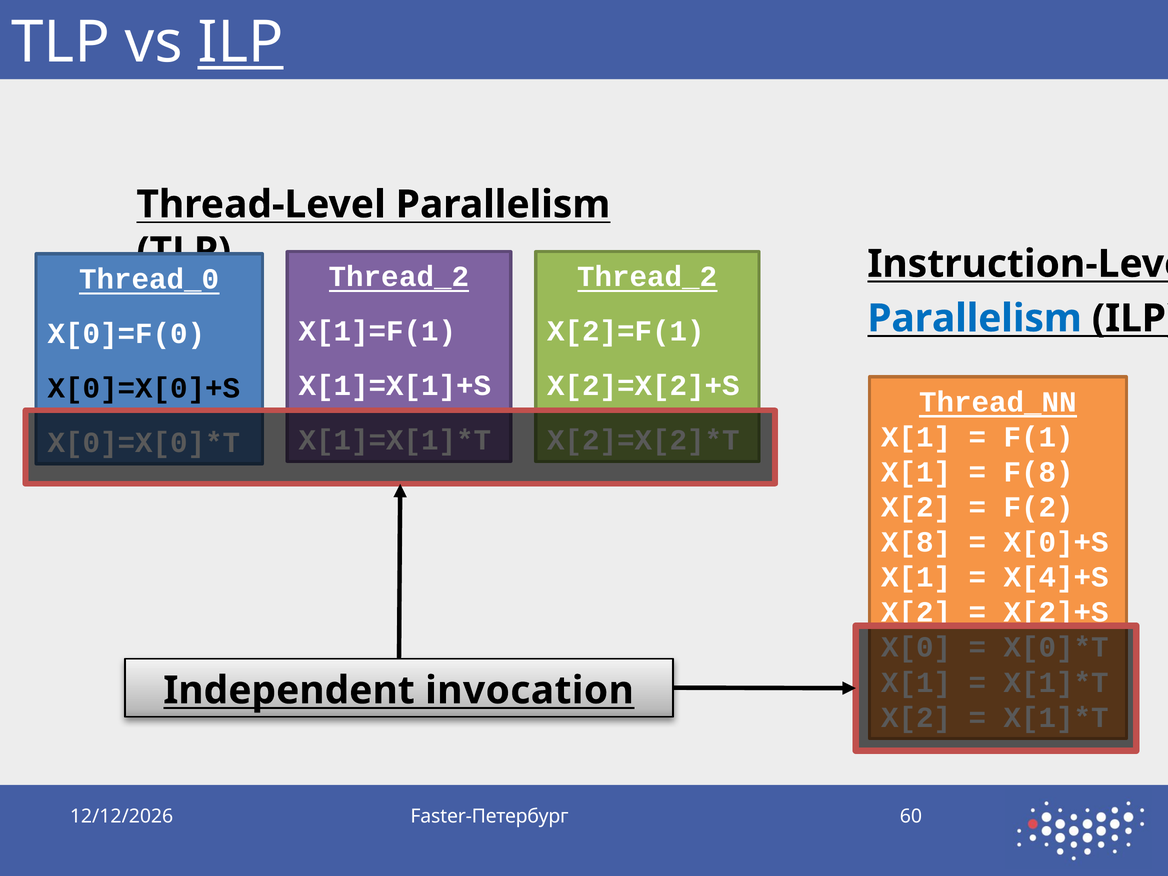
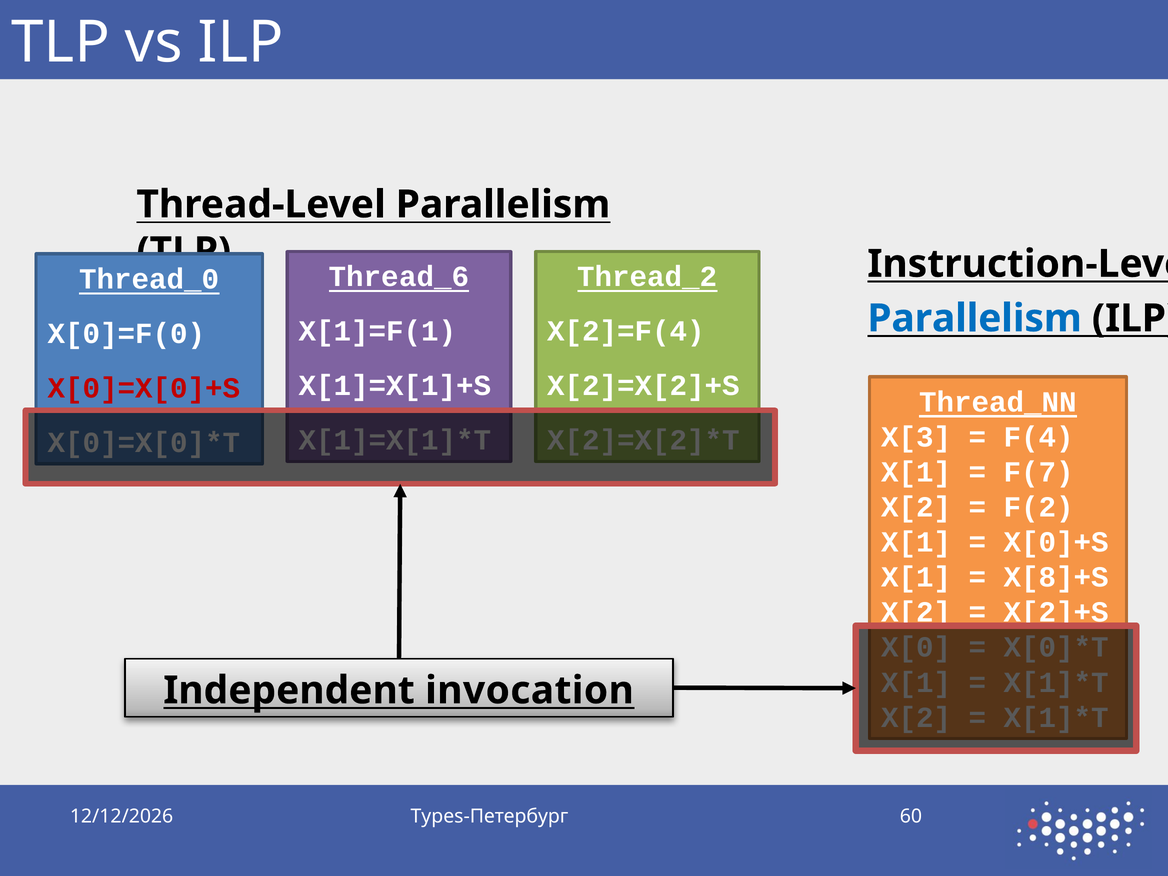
ILP underline: present -> none (241, 43)
Thread_2: Thread_2 -> Thread_6 (399, 277)
X[2]=F(1: X[2]=F(1 -> X[2]=F(4 (626, 331)
X[0]=X[0]+S colour: black -> red (144, 388)
X[1: X[1 -> X[3 (916, 437)
F(1: F(1 -> F(4 (1039, 437)
F(8: F(8 -> F(7 (1039, 472)
X[8: X[8 -> X[1 (916, 542)
X[4]+S: X[4]+S -> X[8]+S (1056, 577)
Faster-Петербург: Faster-Петербург -> Types-Петербург (489, 817)
